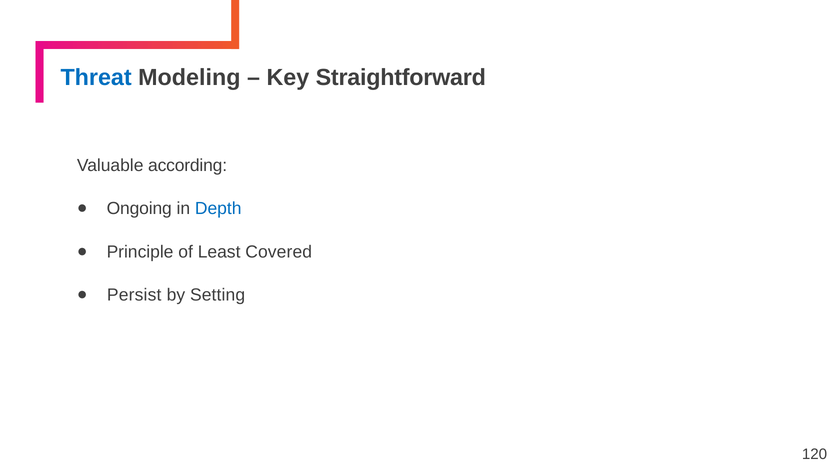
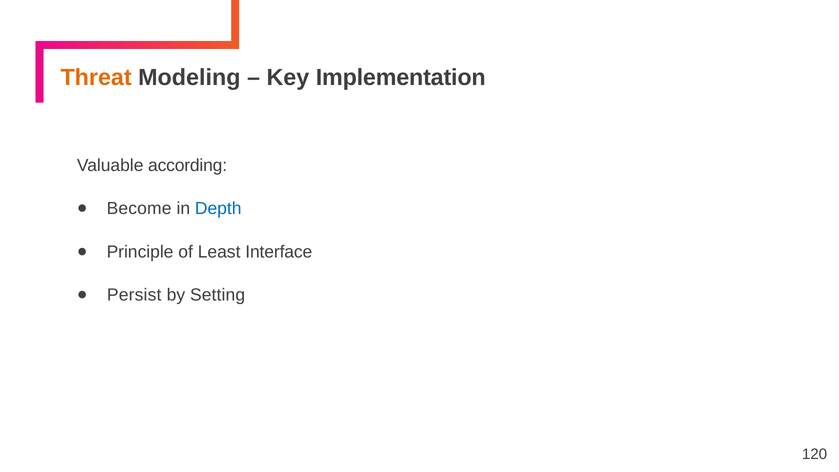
Threat colour: blue -> orange (96, 77)
Straightforward: Straightforward -> Implementation (401, 77)
Ongoing: Ongoing -> Become (139, 209)
Covered: Covered -> Interface (279, 252)
